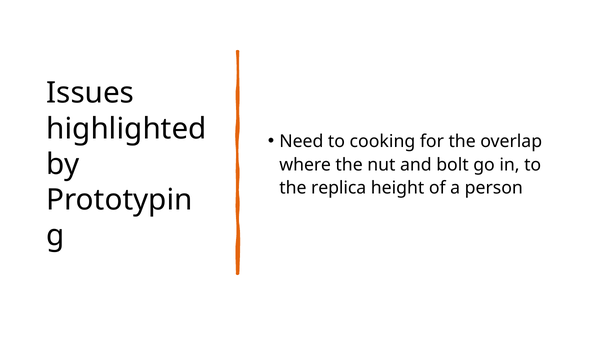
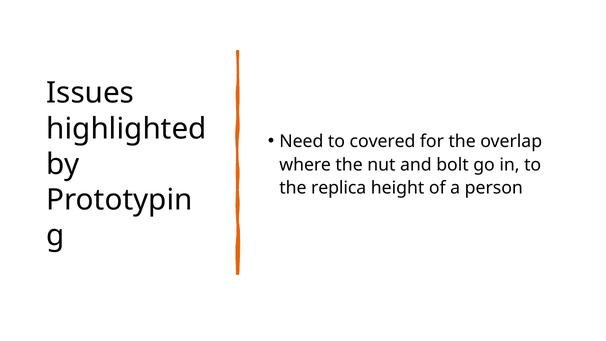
cooking: cooking -> covered (383, 141)
